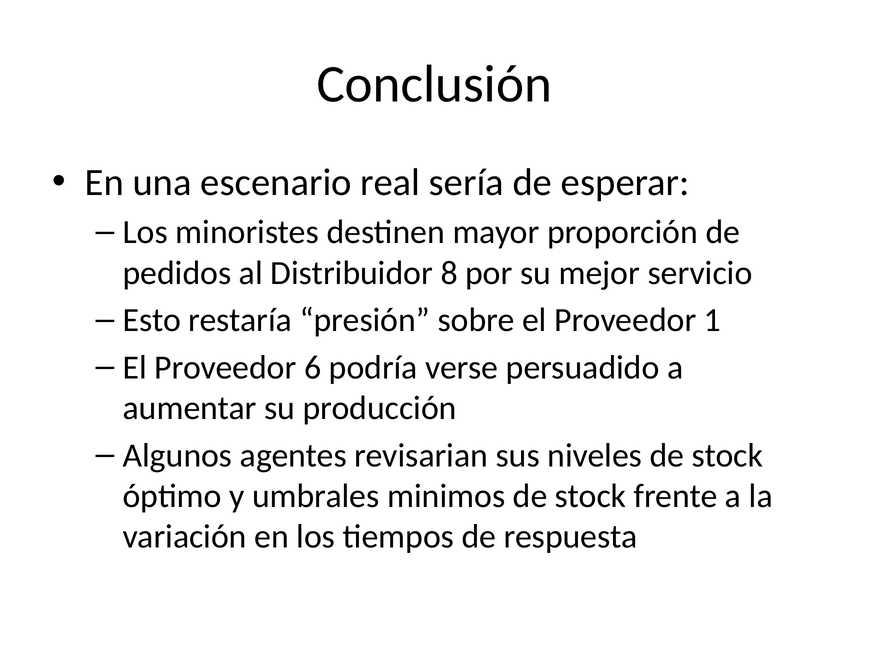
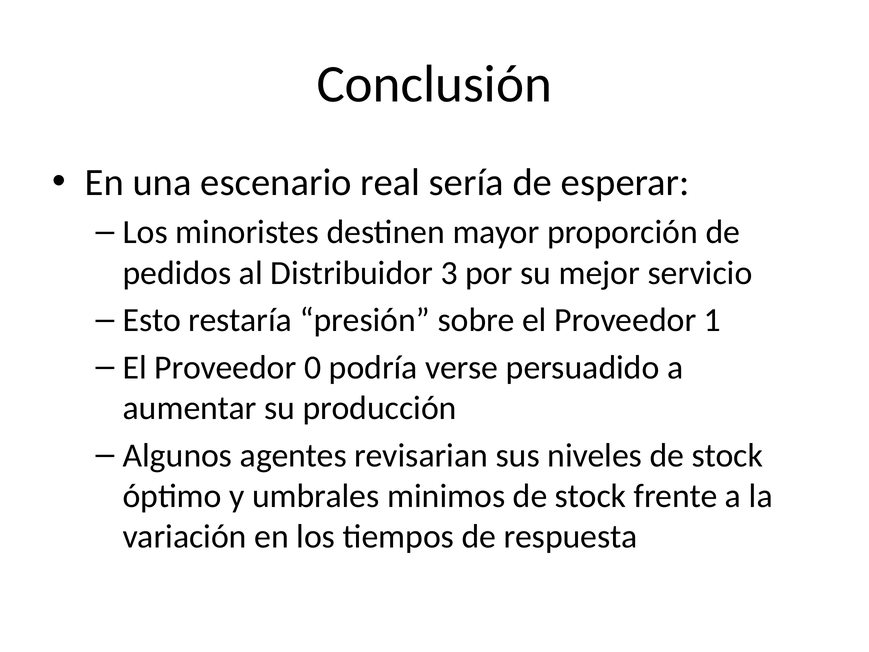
8: 8 -> 3 (449, 273)
6: 6 -> 0 (313, 367)
